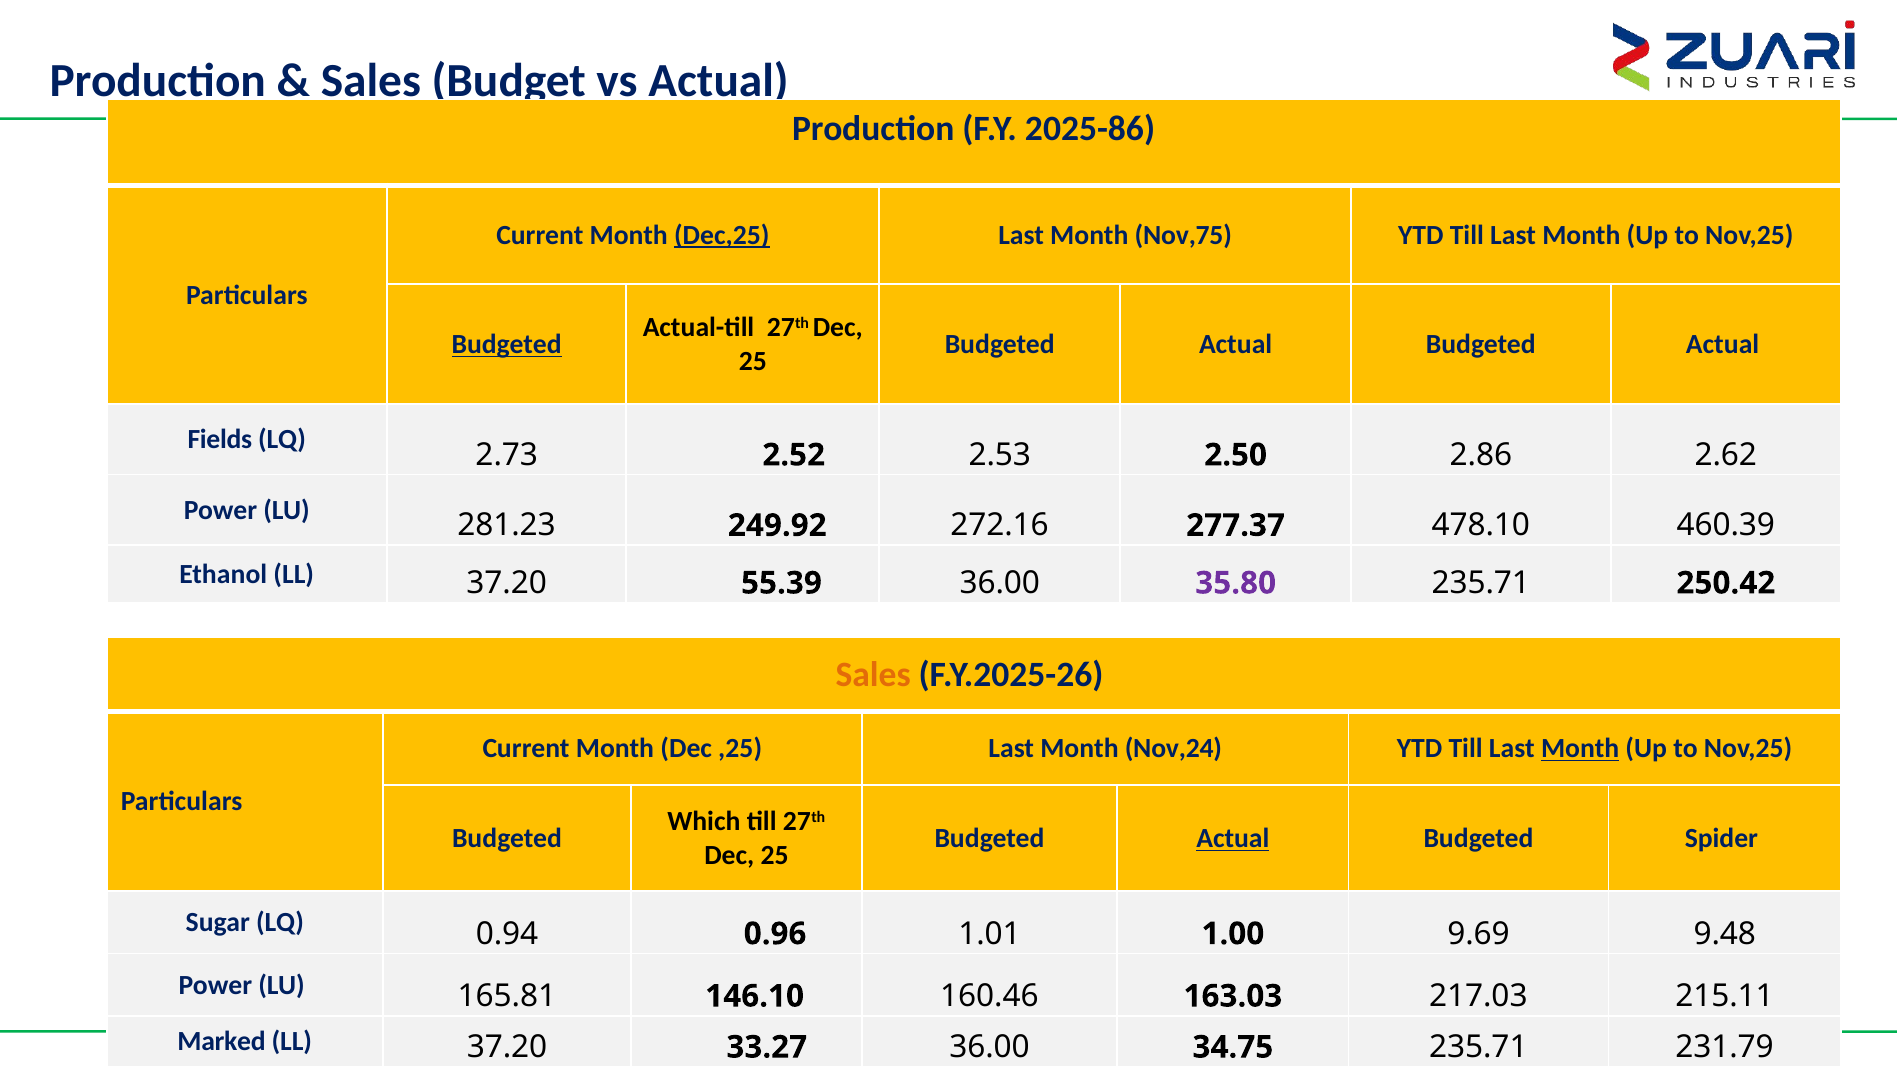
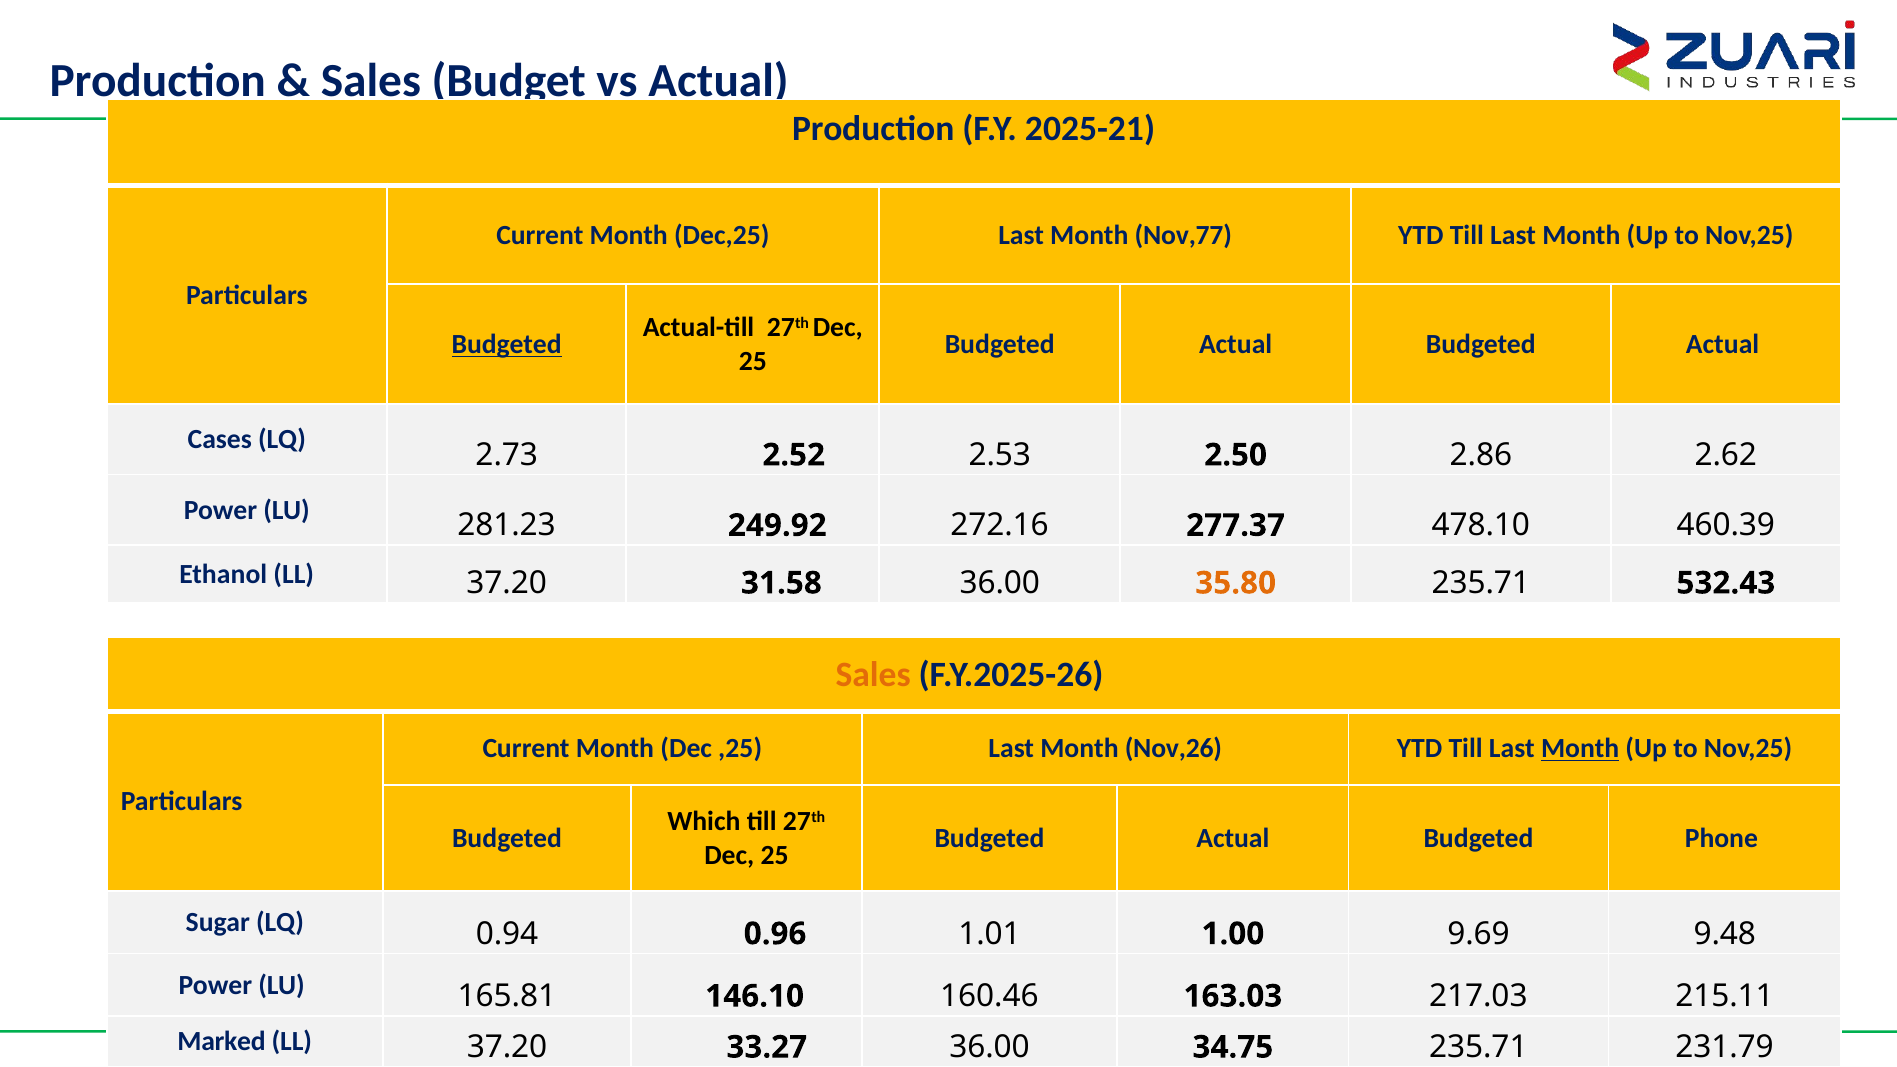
2025-86: 2025-86 -> 2025-21 (1090, 129)
Dec,25 underline: present -> none (722, 235)
Nov,75: Nov,75 -> Nov,77 (1183, 235)
Fields: Fields -> Cases (220, 440)
55.39: 55.39 -> 31.58 (781, 583)
35.80 colour: purple -> orange (1236, 583)
250.42: 250.42 -> 532.43 (1726, 583)
Nov,24: Nov,24 -> Nov,26 (1173, 749)
Actual underline: present -> none (1233, 839)
Spider: Spider -> Phone (1721, 839)
